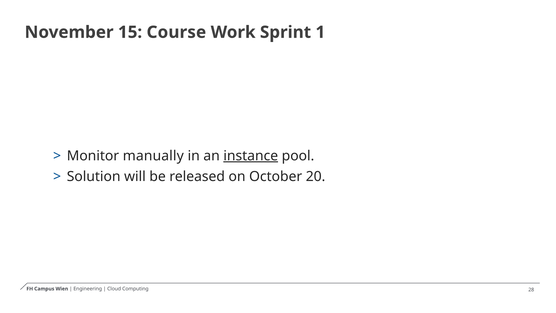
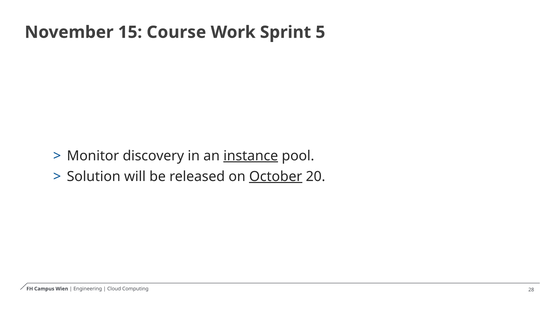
1: 1 -> 5 (320, 32)
manually: manually -> discovery (153, 156)
October underline: none -> present (276, 176)
